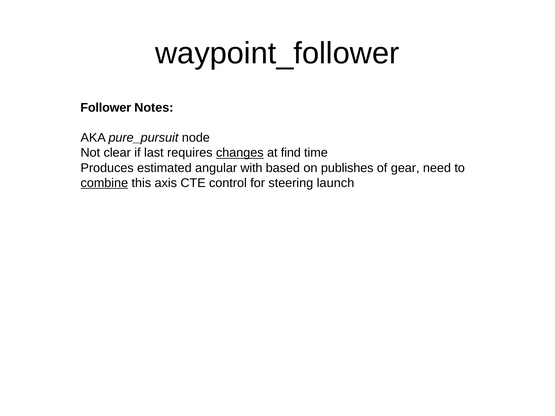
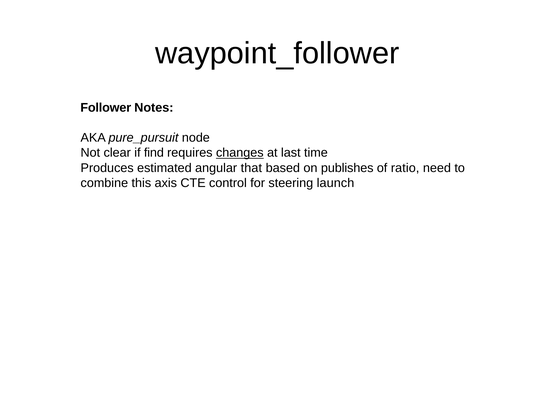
last: last -> find (154, 153)
find: find -> last (291, 153)
with: with -> that (251, 168)
gear: gear -> ratio (405, 168)
combine underline: present -> none (104, 183)
